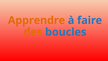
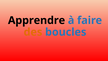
Apprendre colour: orange -> black (37, 20)
